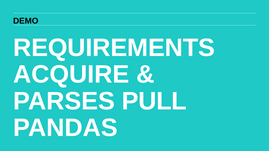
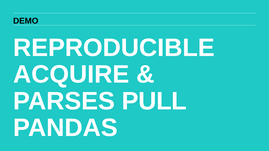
REQUIREMENTS: REQUIREMENTS -> REPRODUCIBLE (114, 48)
